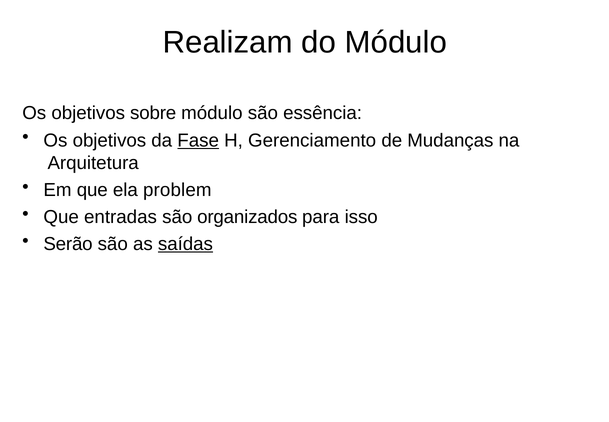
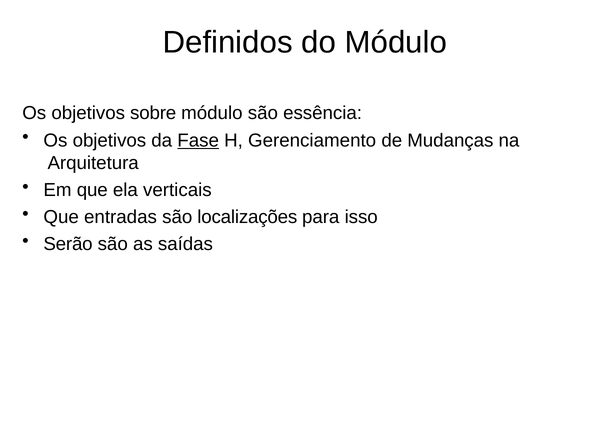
Realizam: Realizam -> Definidos (228, 42)
problem: problem -> verticais (177, 190)
organizados: organizados -> localizações (247, 217)
saídas underline: present -> none (185, 244)
